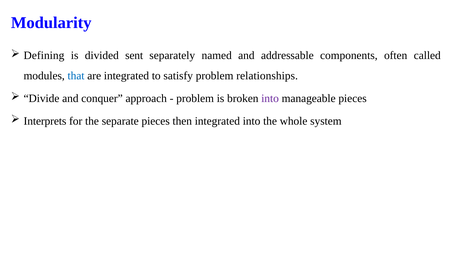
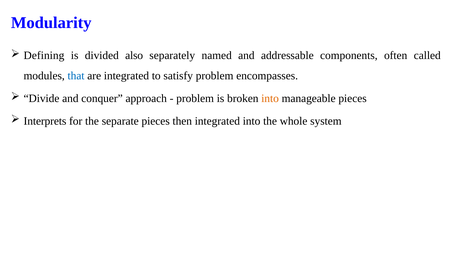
sent: sent -> also (134, 56)
relationships: relationships -> encompasses (267, 76)
into colour: purple -> orange (270, 99)
